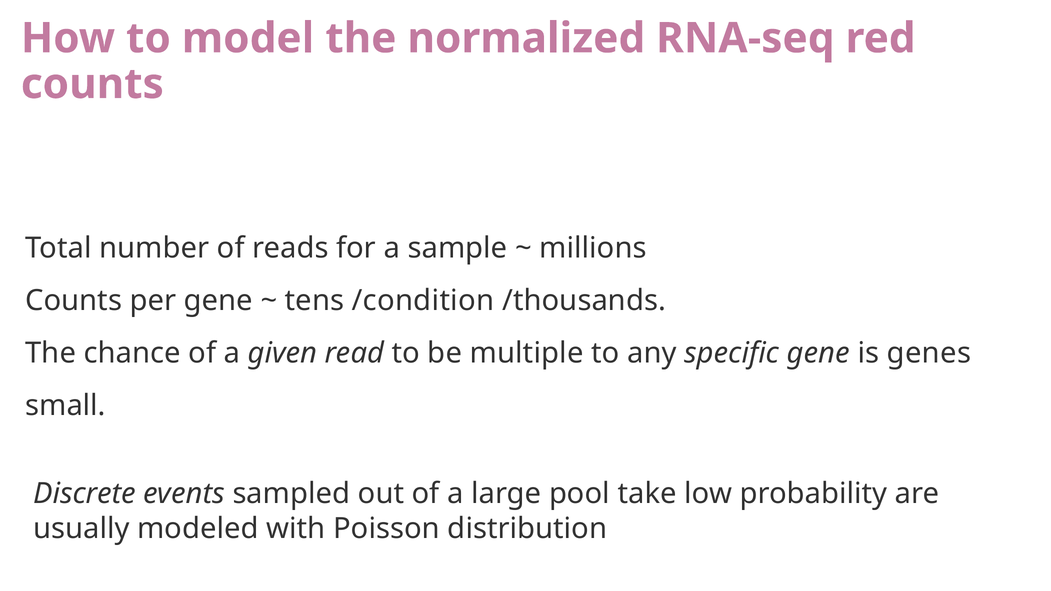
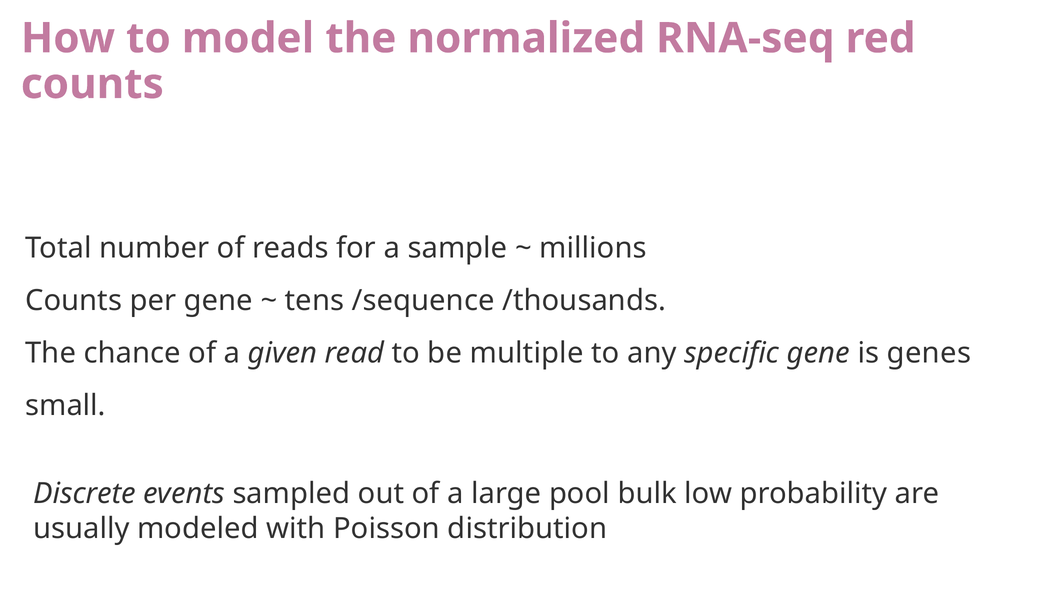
/condition: /condition -> /sequence (423, 301)
take: take -> bulk (647, 494)
